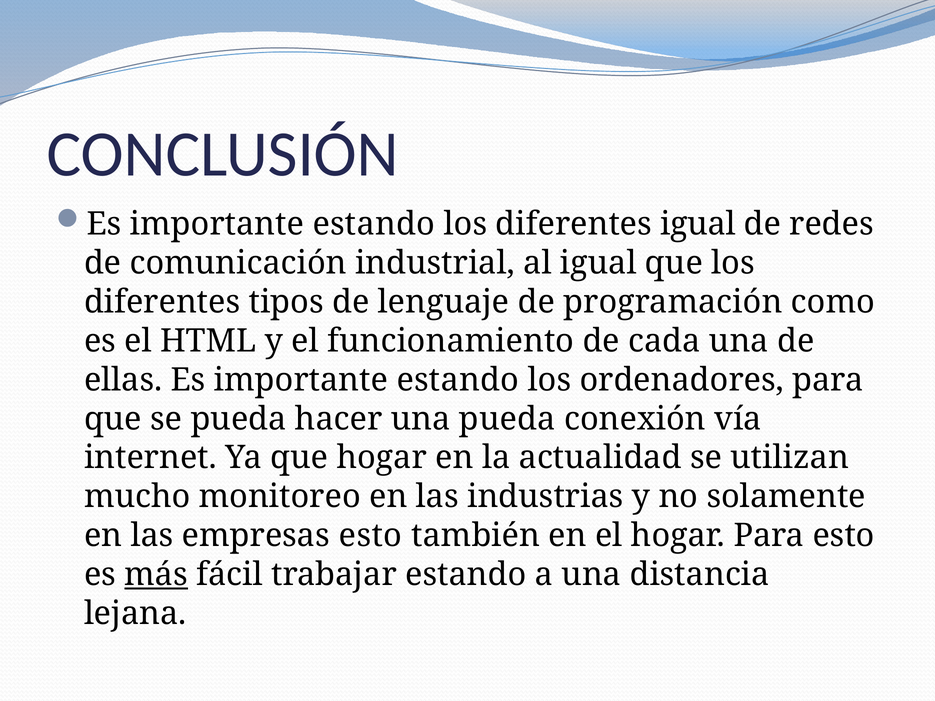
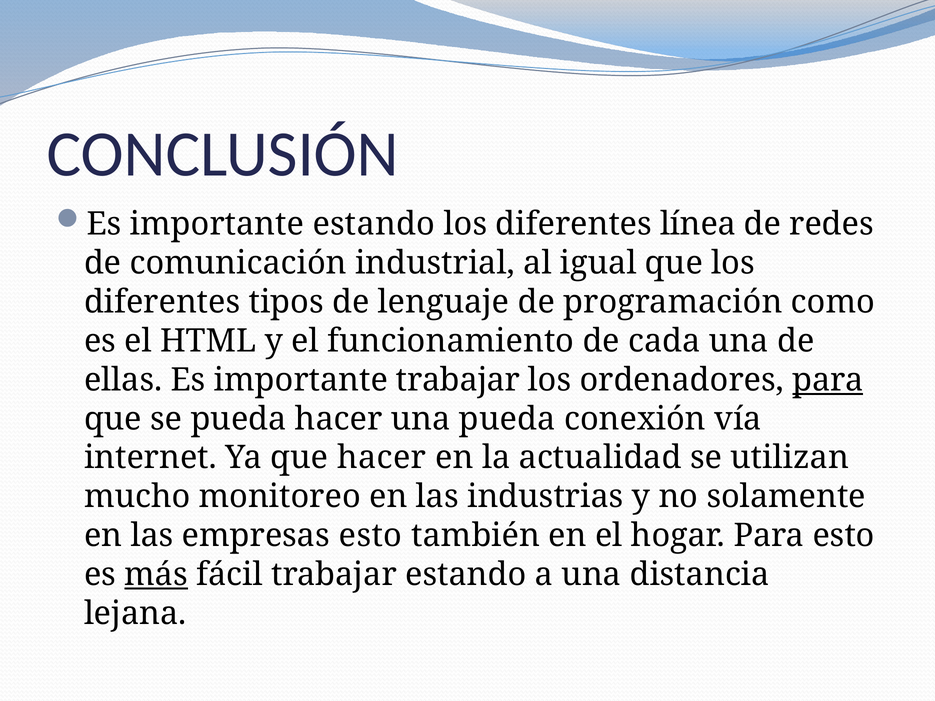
diferentes igual: igual -> línea (698, 224)
ellas Es importante estando: estando -> trabajar (458, 380)
para underline: none -> present (828, 380)
que hogar: hogar -> hacer (382, 458)
